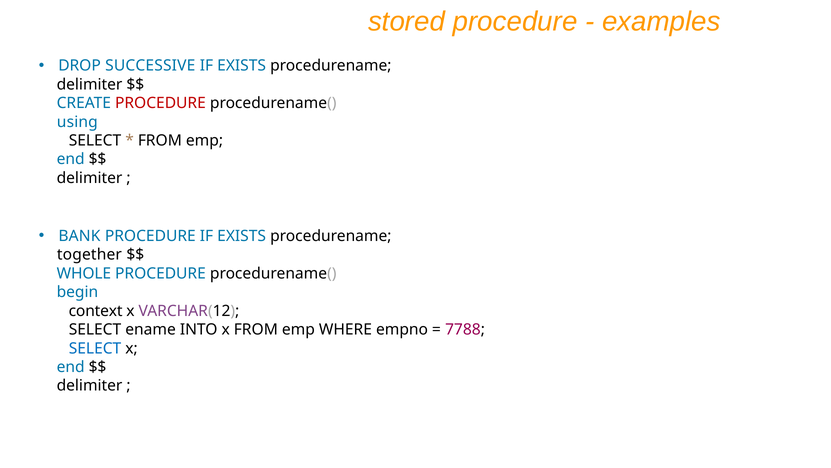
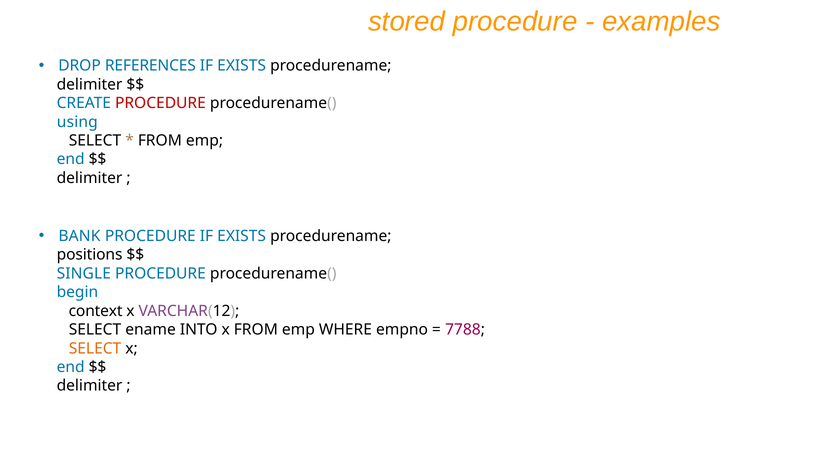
SUCCESSIVE: SUCCESSIVE -> REFERENCES (150, 66)
together: together -> positions (90, 254)
WHOLE: WHOLE -> SINGLE (84, 273)
SELECT colour: blue -> orange (95, 348)
